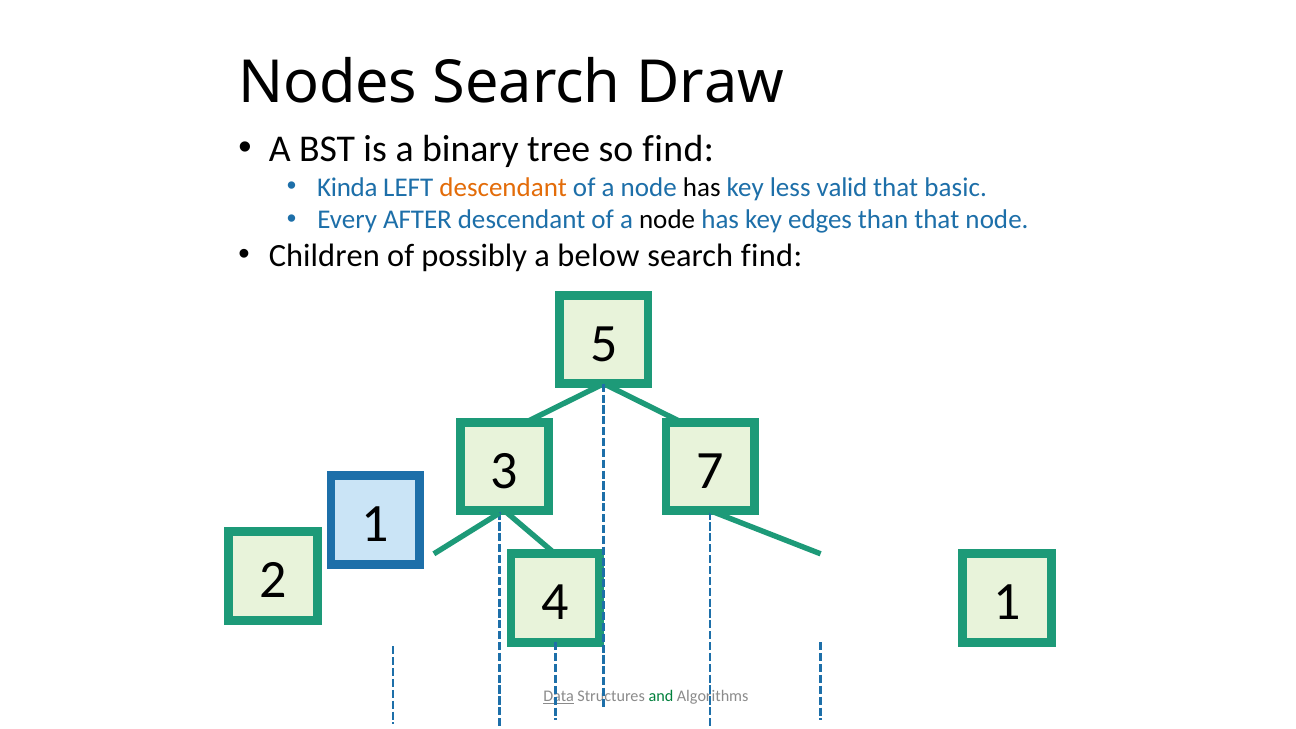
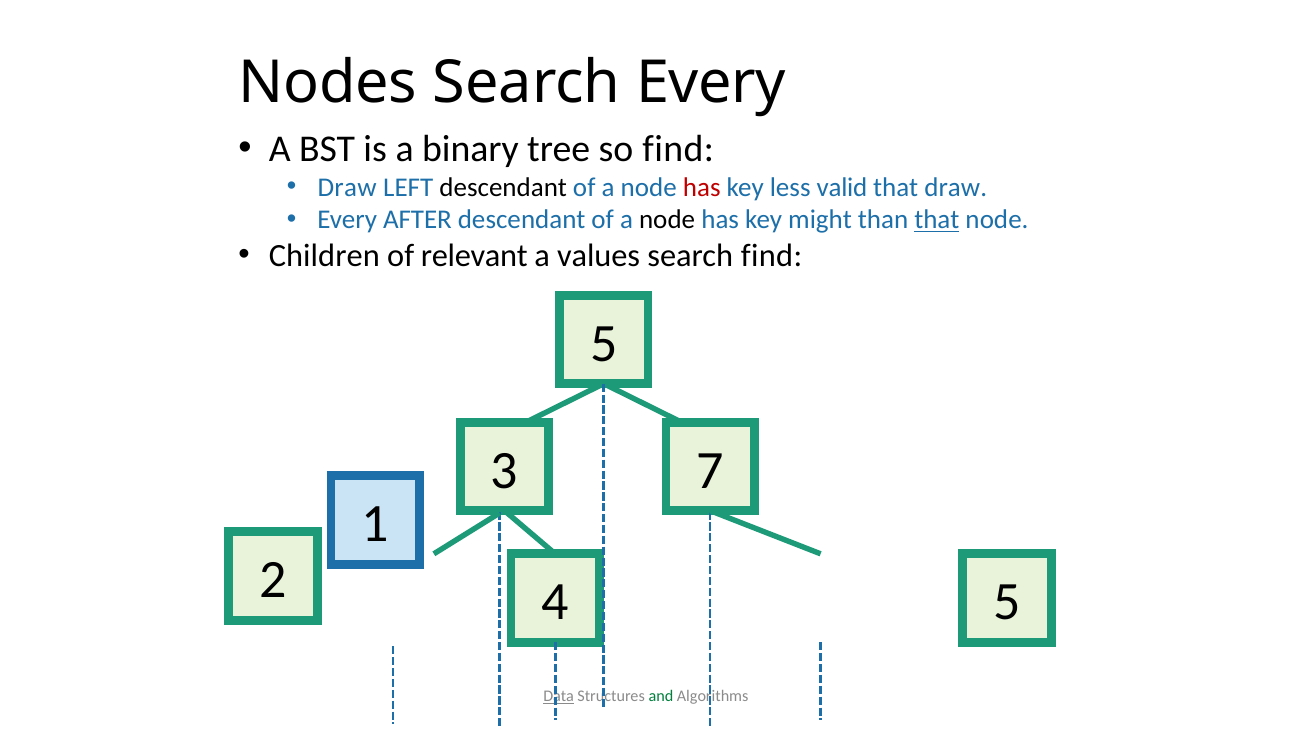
Search Draw: Draw -> Every (711, 83)
Kinda: Kinda -> Draw (347, 187)
descendant colour: orange -> black (503, 187)
has colour: black -> red (702, 187)
that basic: basic -> draw (956, 187)
edges: edges -> might (820, 220)
that underline: none -> present (937, 220)
possibly: possibly -> relevant (474, 256)
below: below -> values (599, 256)
2 1: 1 -> 5 (1007, 602)
